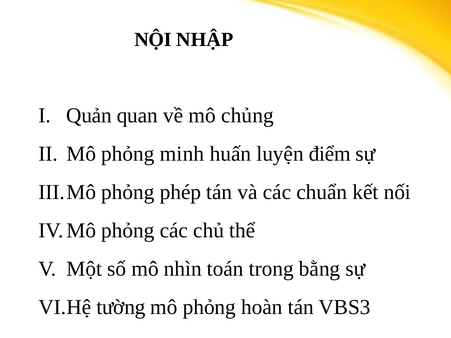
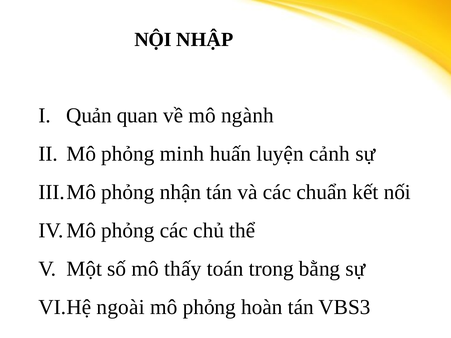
chủng: chủng -> ngành (248, 116)
điểm: điểm -> cảnh (330, 154)
phép: phép -> nhận (180, 192)
nhìn: nhìn -> thấy (183, 269)
tường: tường -> ngoài (121, 307)
